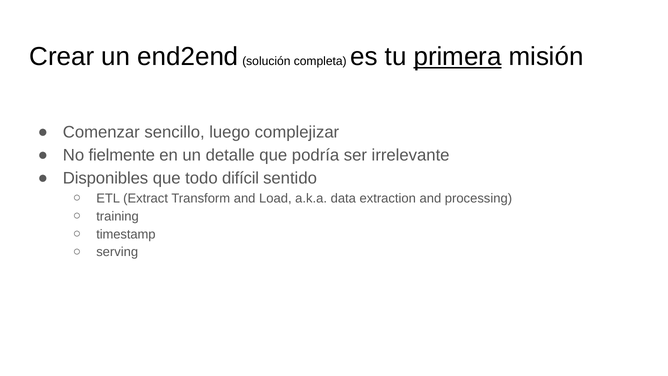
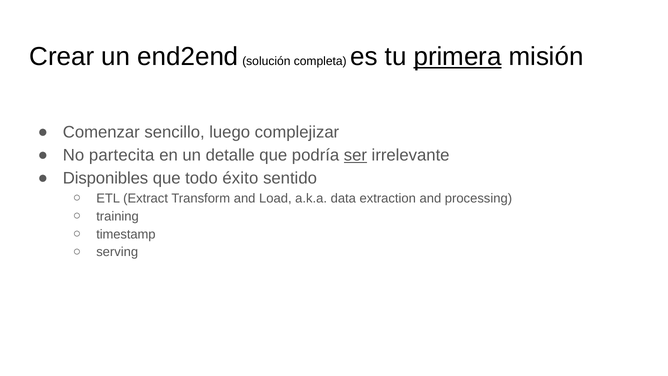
fielmente: fielmente -> partecita (122, 155)
ser underline: none -> present (355, 155)
difícil: difícil -> éxito (240, 178)
